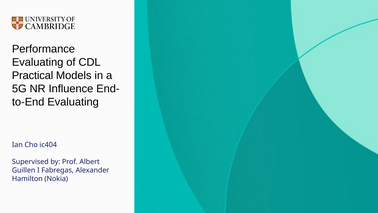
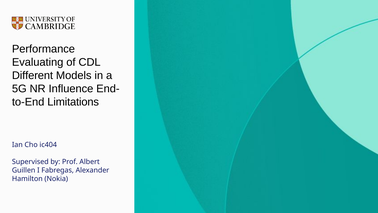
Practical: Practical -> Different (32, 75)
Evaluating: Evaluating -> Limitations (73, 102)
